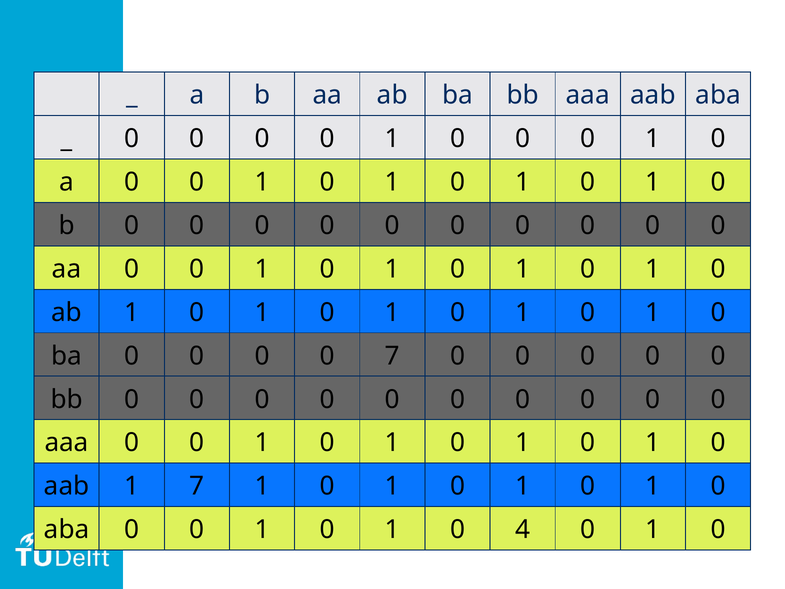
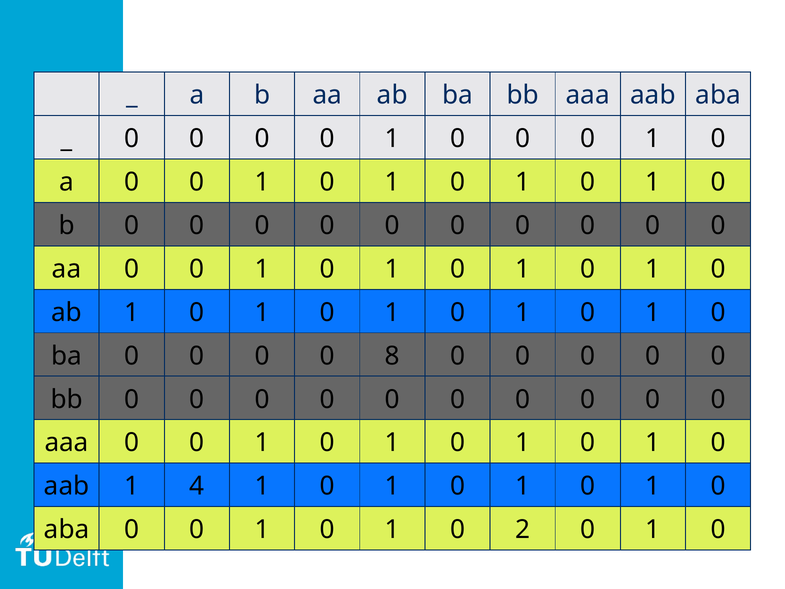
0 7: 7 -> 8 (392, 356)
1 7: 7 -> 4 (197, 486)
4: 4 -> 2 (523, 529)
